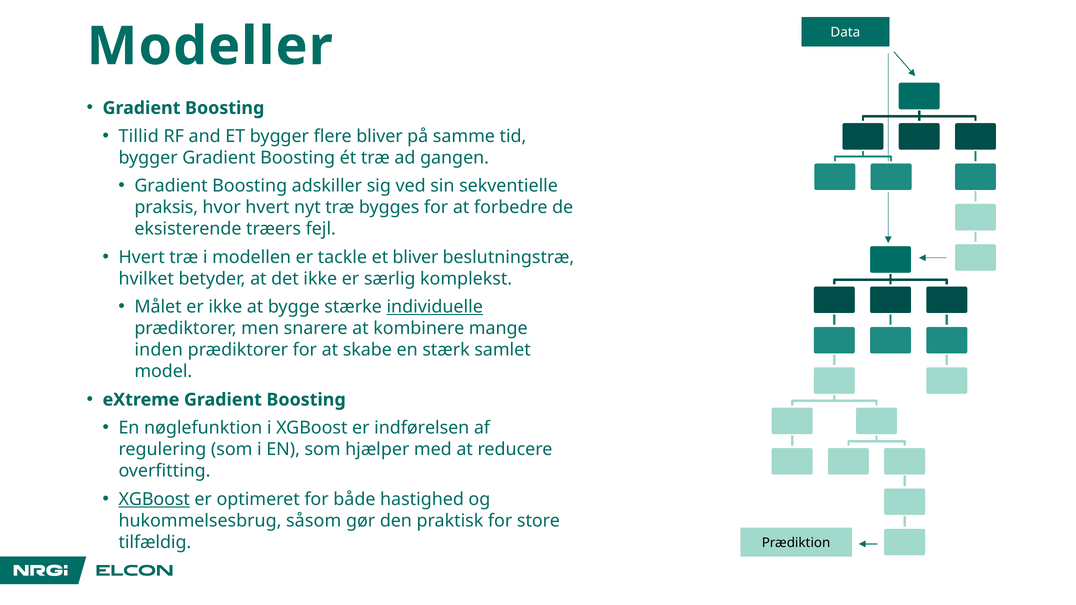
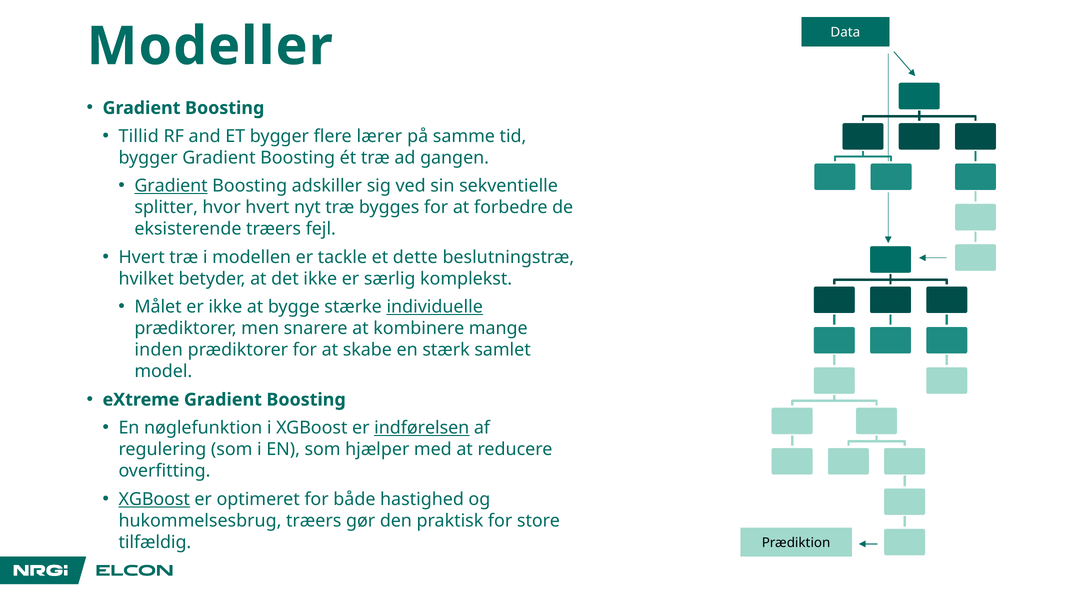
flere bliver: bliver -> lærer (379, 136)
Gradient underline: none -> present (171, 186)
praksis: praksis -> splitter (166, 208)
et bliver: bliver -> dette (415, 257)
indførelsen underline: none -> present (422, 428)
hukommelsesbrug såsom: såsom -> træers (314, 521)
